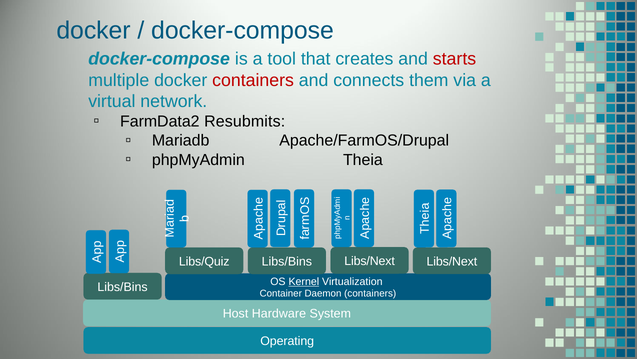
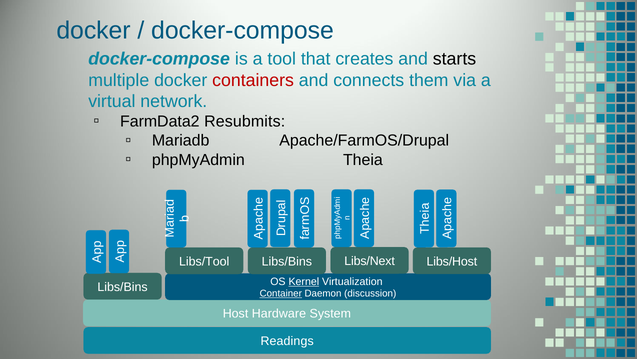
starts colour: red -> black (454, 59)
Libs/Quiz: Libs/Quiz -> Libs/Tool (204, 261)
Libs/Next: Libs/Next -> Libs/Host (452, 261)
Container underline: none -> present (281, 293)
Daemon containers: containers -> discussion (370, 293)
Operating: Operating -> Readings (287, 341)
